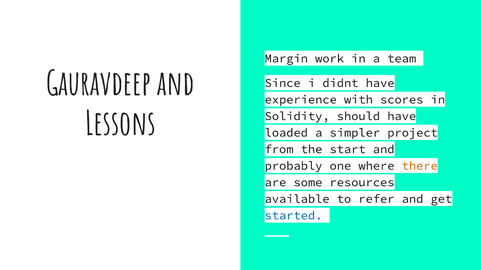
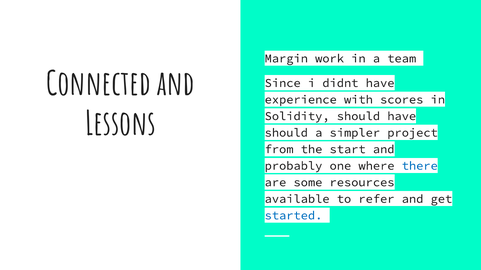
Gauravdeep: Gauravdeep -> Connected (98, 84)
loaded: loaded -> should (286, 133)
there colour: orange -> blue (420, 166)
